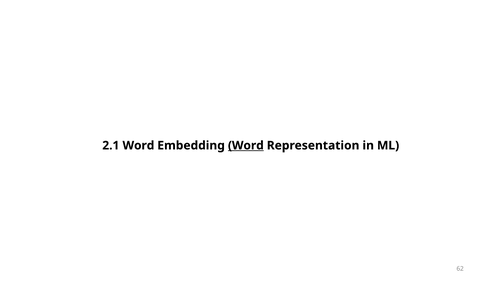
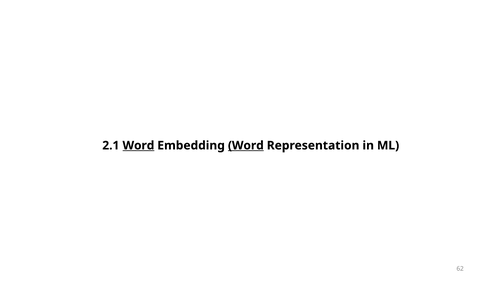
Word underline: none -> present (138, 146)
